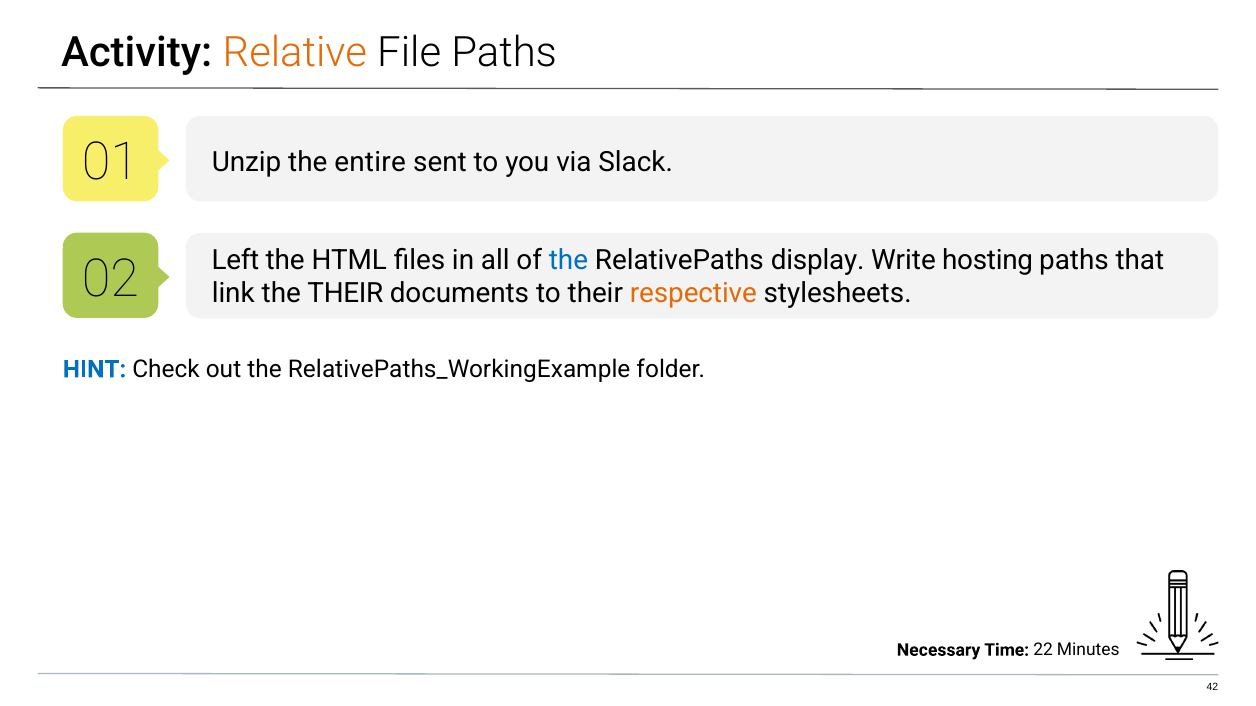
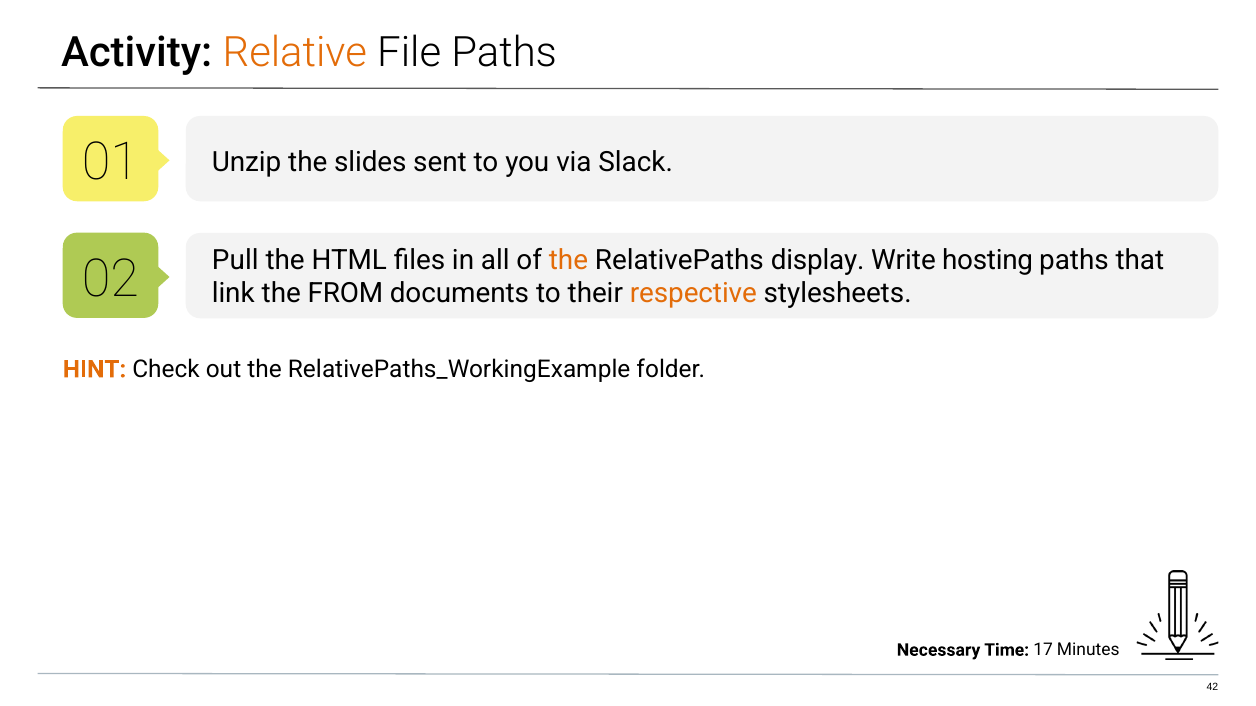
entire: entire -> slides (370, 162)
Left: Left -> Pull (235, 260)
the colour: blue -> orange (568, 260)
the THEIR: THEIR -> FROM (345, 294)
HINT colour: blue -> orange (95, 370)
22: 22 -> 17 (1043, 650)
